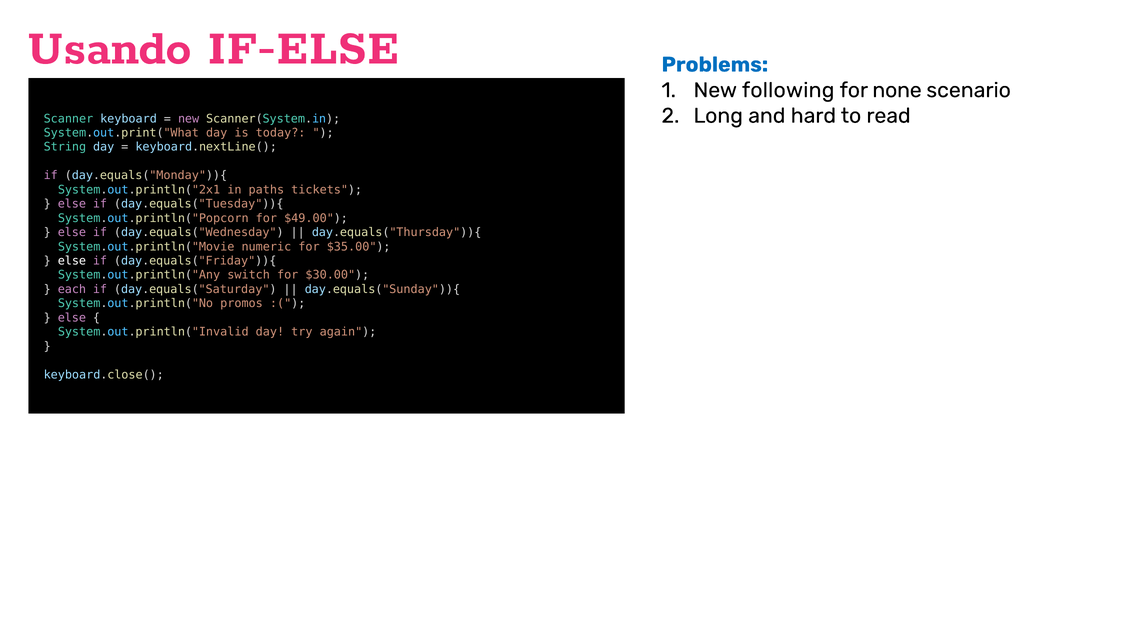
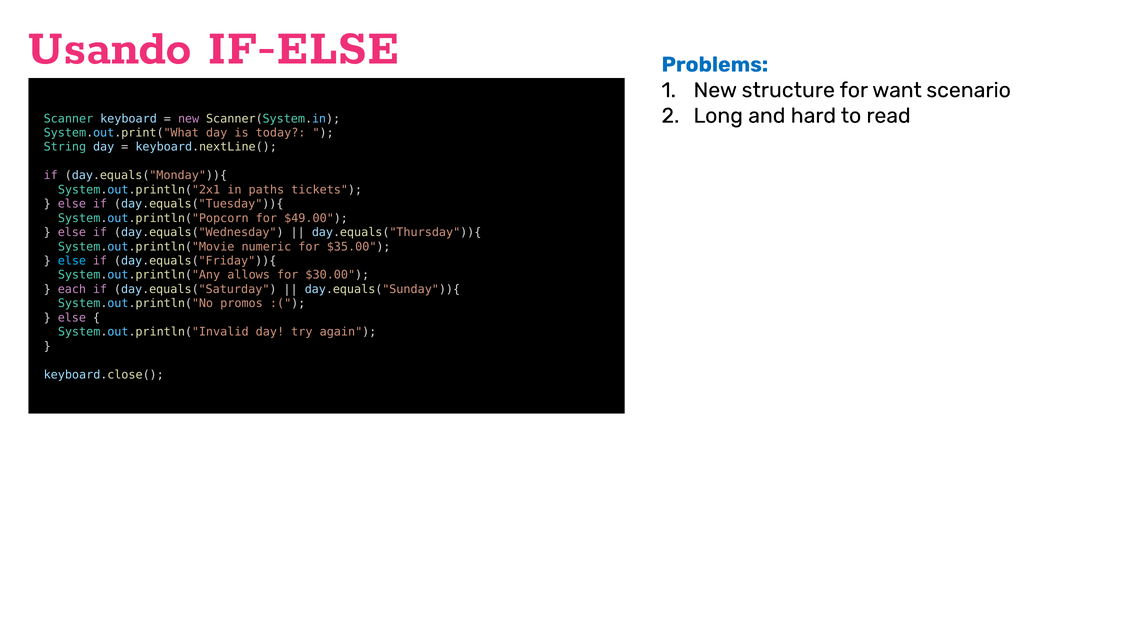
following: following -> structure (788, 90)
none: none -> want (897, 90)
else colour: white -> light blue (72, 261)
switch: switch -> allows (249, 275)
